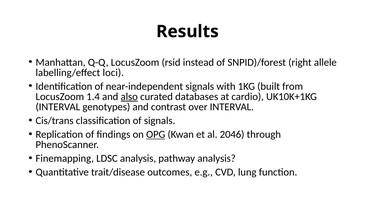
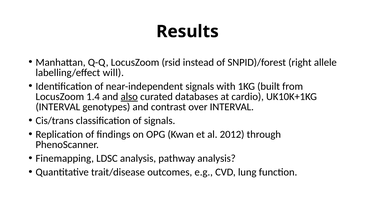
loci: loci -> will (113, 73)
OPG underline: present -> none (156, 134)
2046: 2046 -> 2012 (232, 134)
